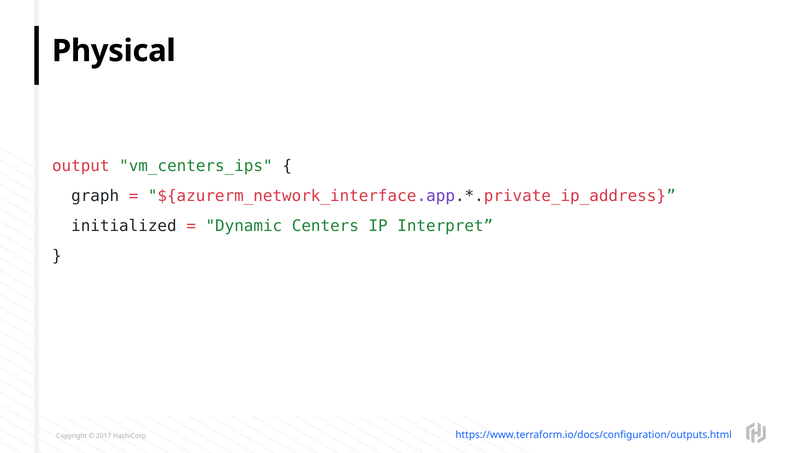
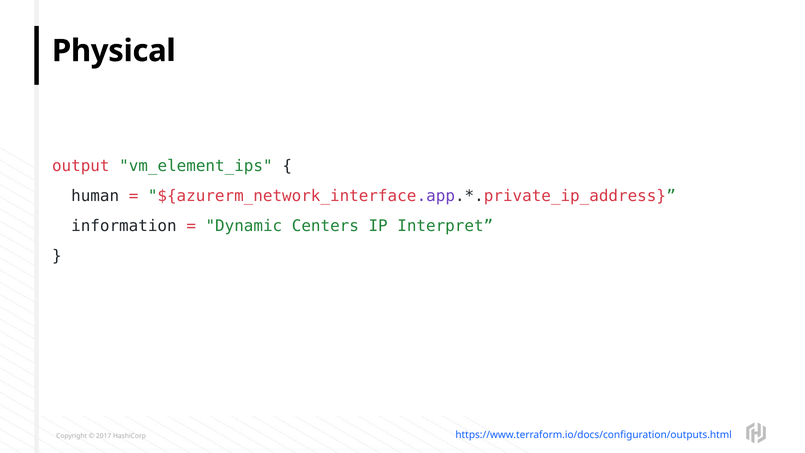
vm_centers_ips: vm_centers_ips -> vm_element_ips (196, 166)
graph: graph -> human (95, 196)
initialized: initialized -> information (124, 226)
